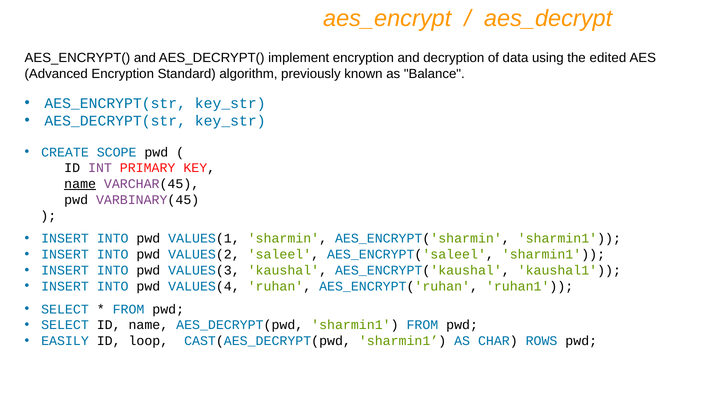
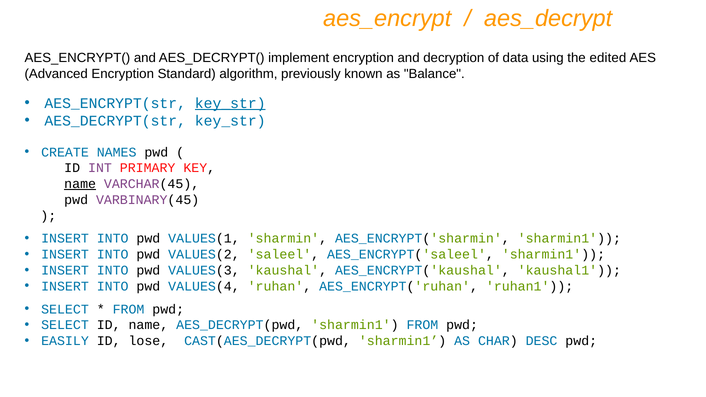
key_str underline: none -> present (230, 103)
SCOPE: SCOPE -> NAMES (117, 152)
loop: loop -> lose (148, 341)
ROWS: ROWS -> DESC (542, 341)
